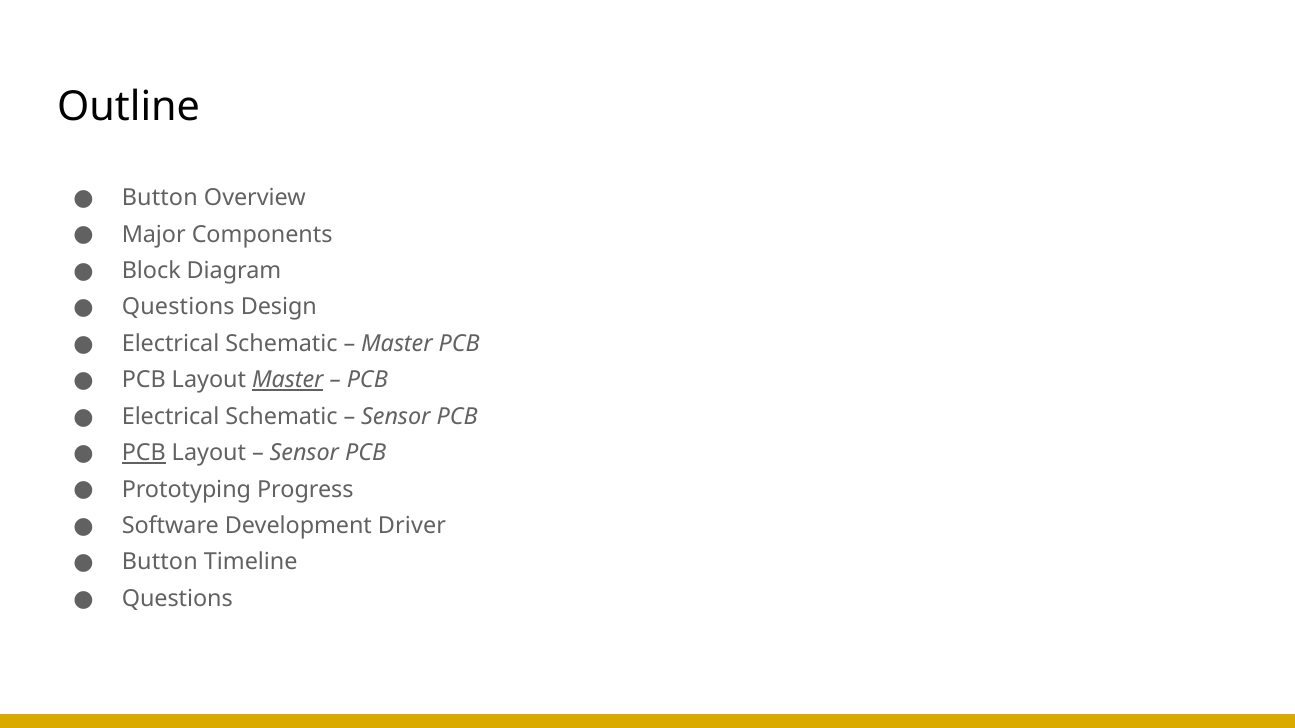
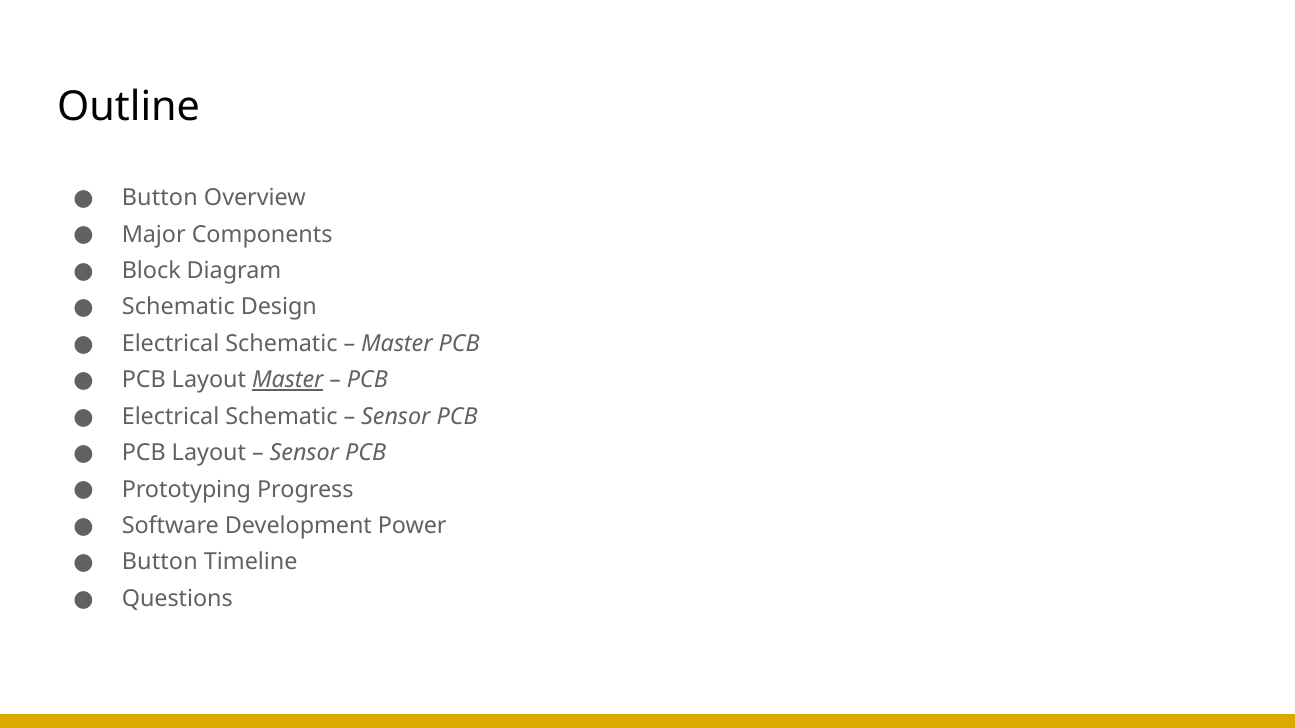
Questions: Questions -> Schematic (178, 307)
PCB underline: present -> none (144, 453)
Driver: Driver -> Power (412, 526)
